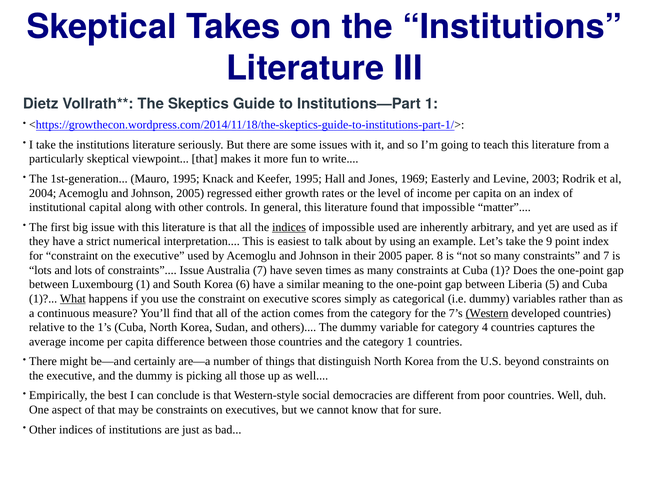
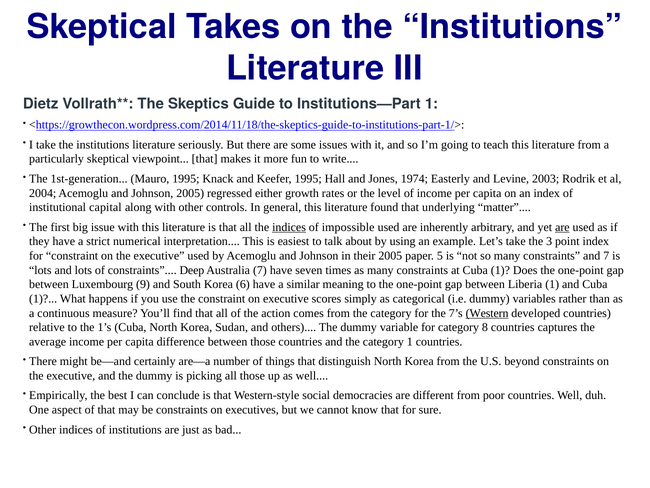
1969: 1969 -> 1974 (414, 179)
that impossible: impossible -> underlying (448, 207)
are underline: none -> present (562, 227)
9: 9 -> 3 (549, 241)
8: 8 -> 5 (440, 256)
constraints Issue: Issue -> Deep (192, 270)
Luxembourg 1: 1 -> 9 (143, 284)
Liberia 5: 5 -> 1 (552, 284)
What underline: present -> none (73, 298)
4: 4 -> 8 (485, 327)
